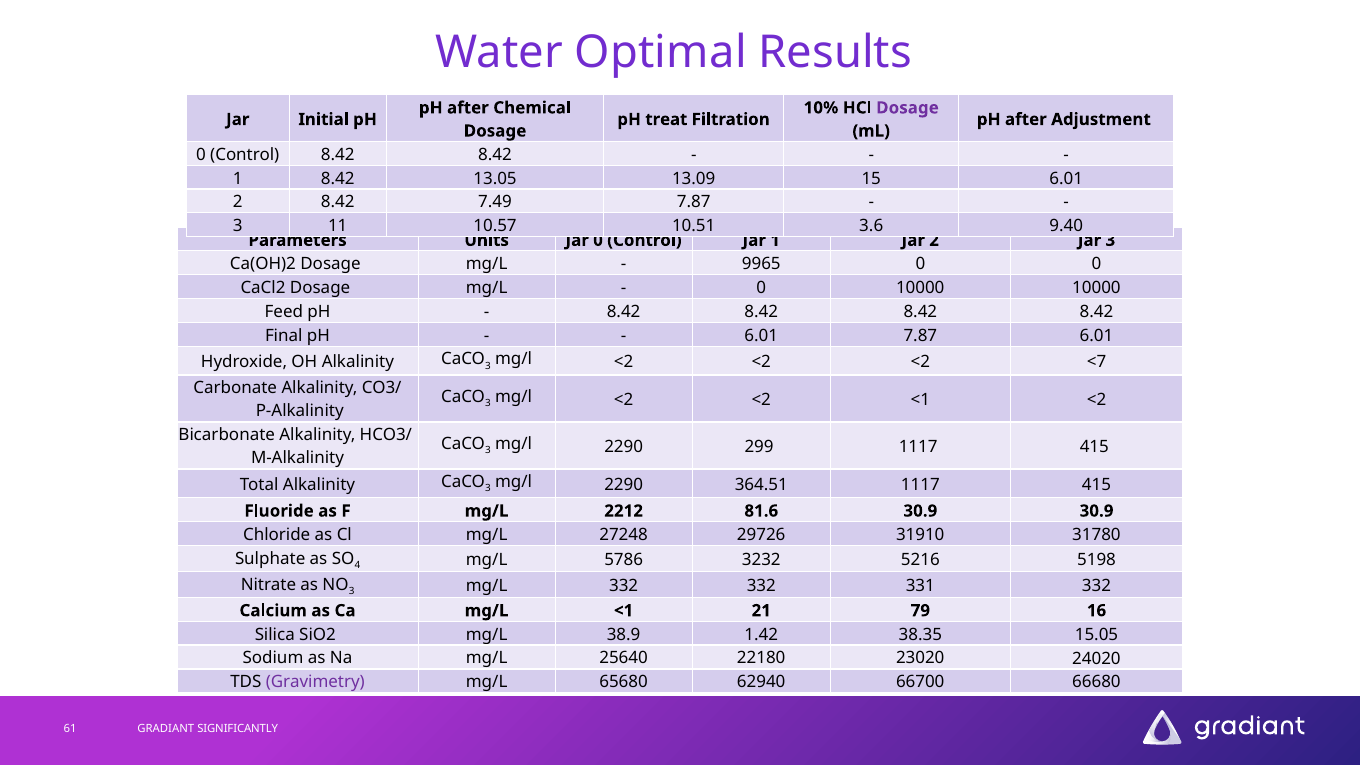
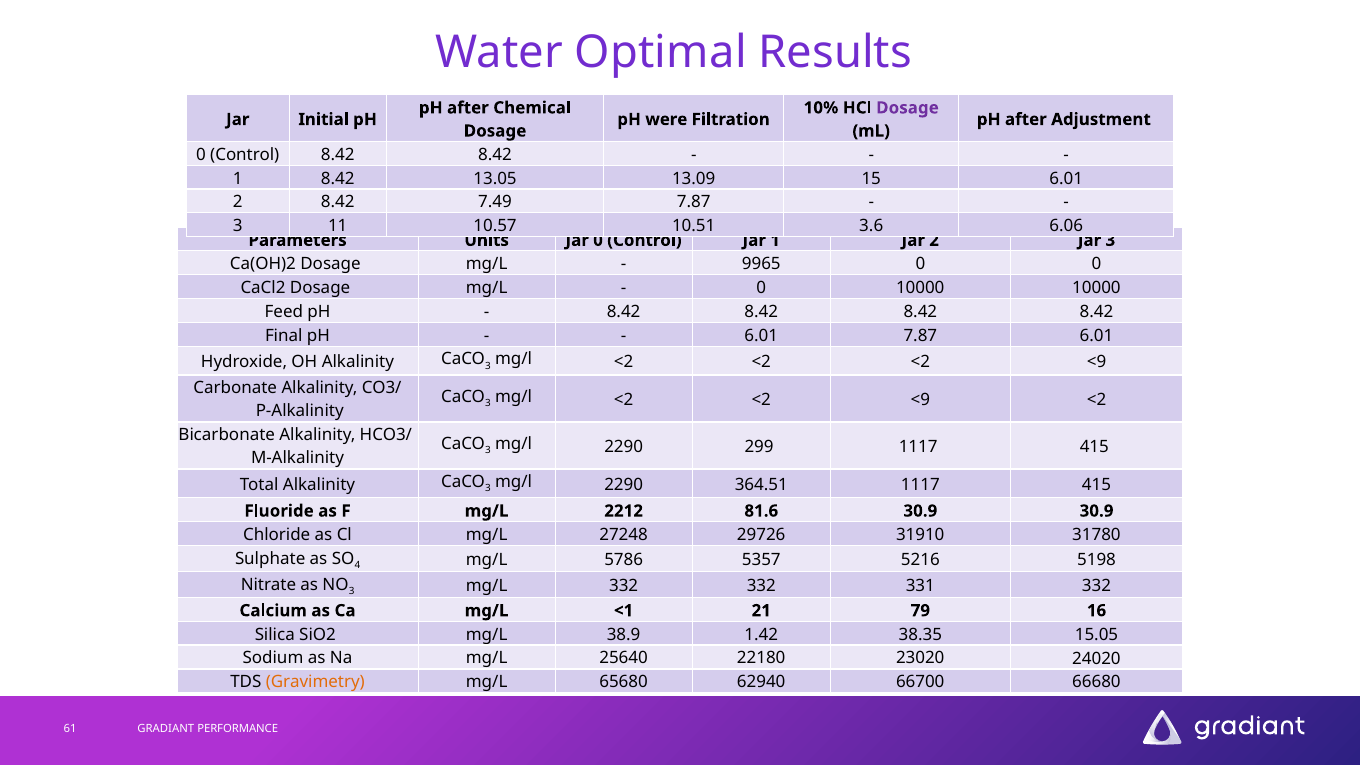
treat: treat -> were (666, 119)
9.40: 9.40 -> 6.06 (1066, 226)
<2 <2 <2 <7: <7 -> <9 (1097, 362)
mg/l <2 <2 <1: <1 -> <9 (920, 400)
3232: 3232 -> 5357 (761, 560)
Gravimetry colour: purple -> orange (315, 682)
SIGNIFICANTLY: SIGNIFICANTLY -> PERFORMANCE (238, 729)
